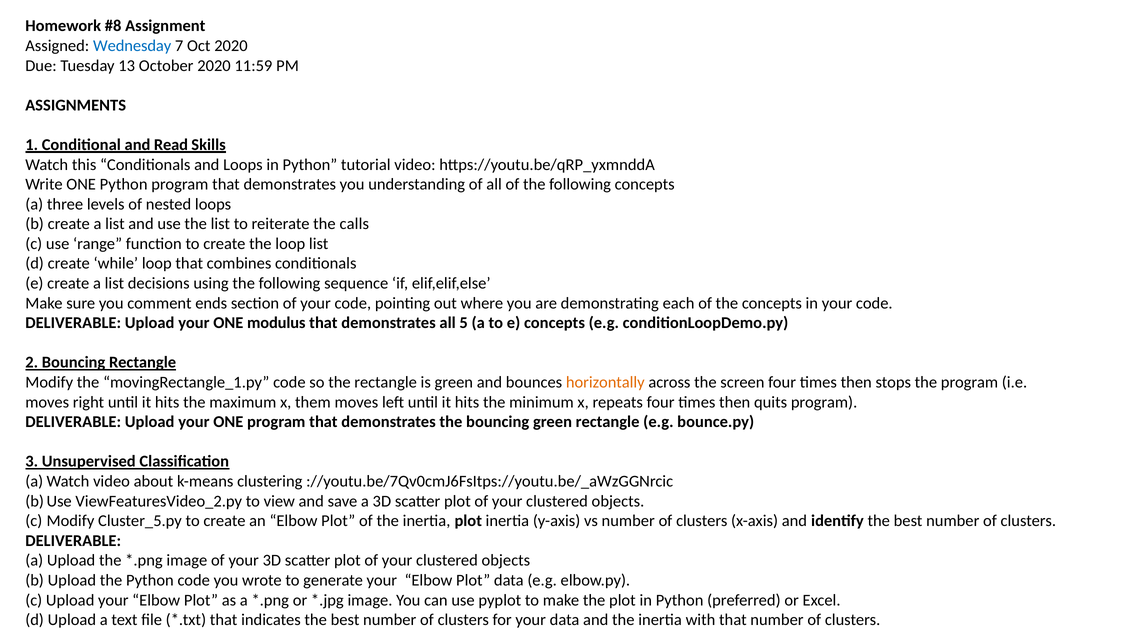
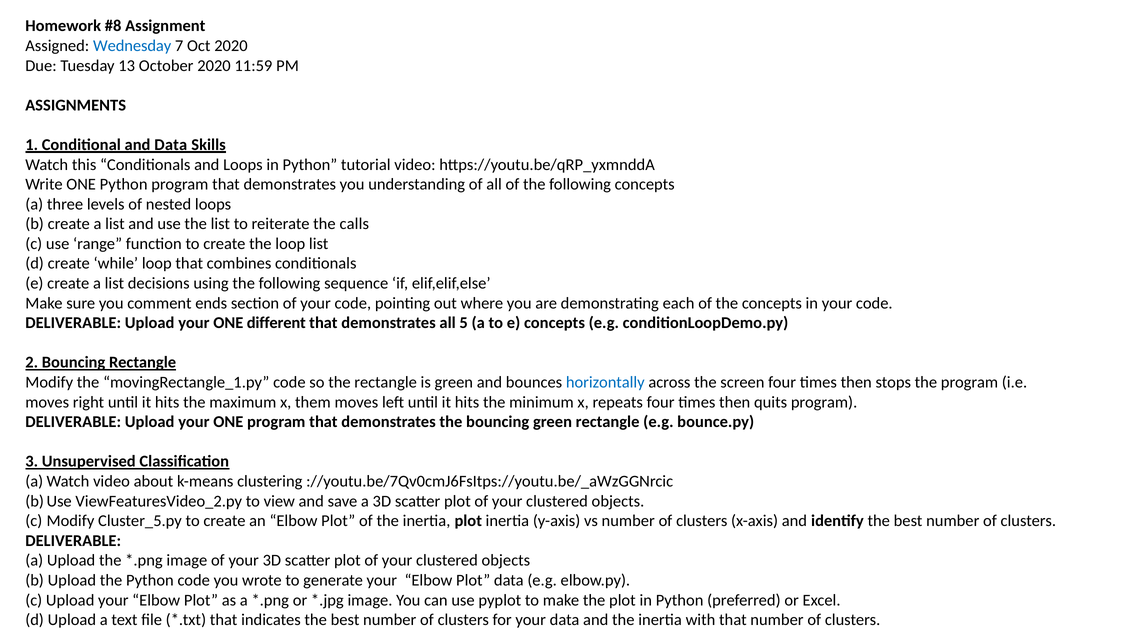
and Read: Read -> Data (171, 145)
modulus: modulus -> different (276, 323)
horizontally colour: orange -> blue (605, 382)
